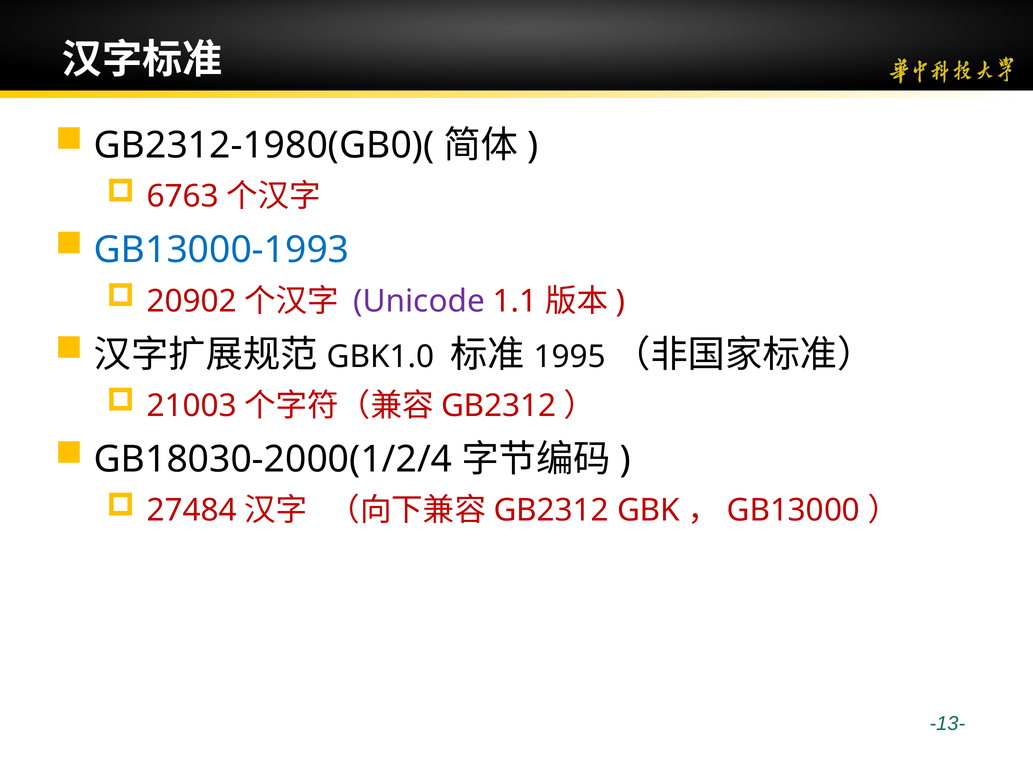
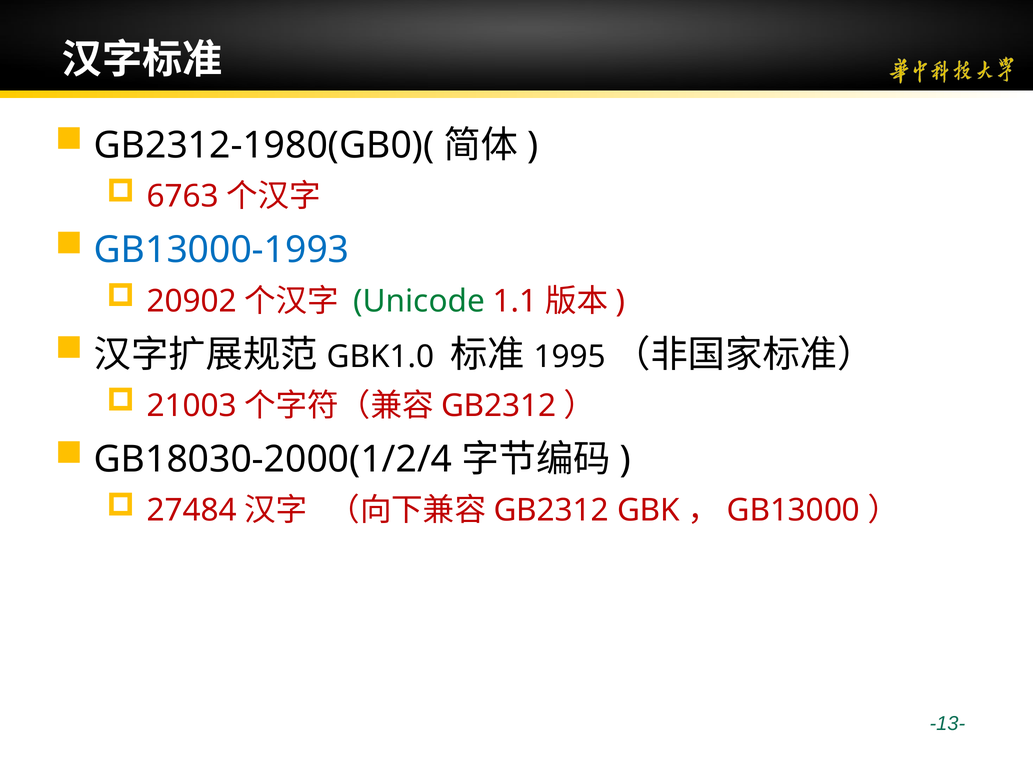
Unicode colour: purple -> green (419, 301)
